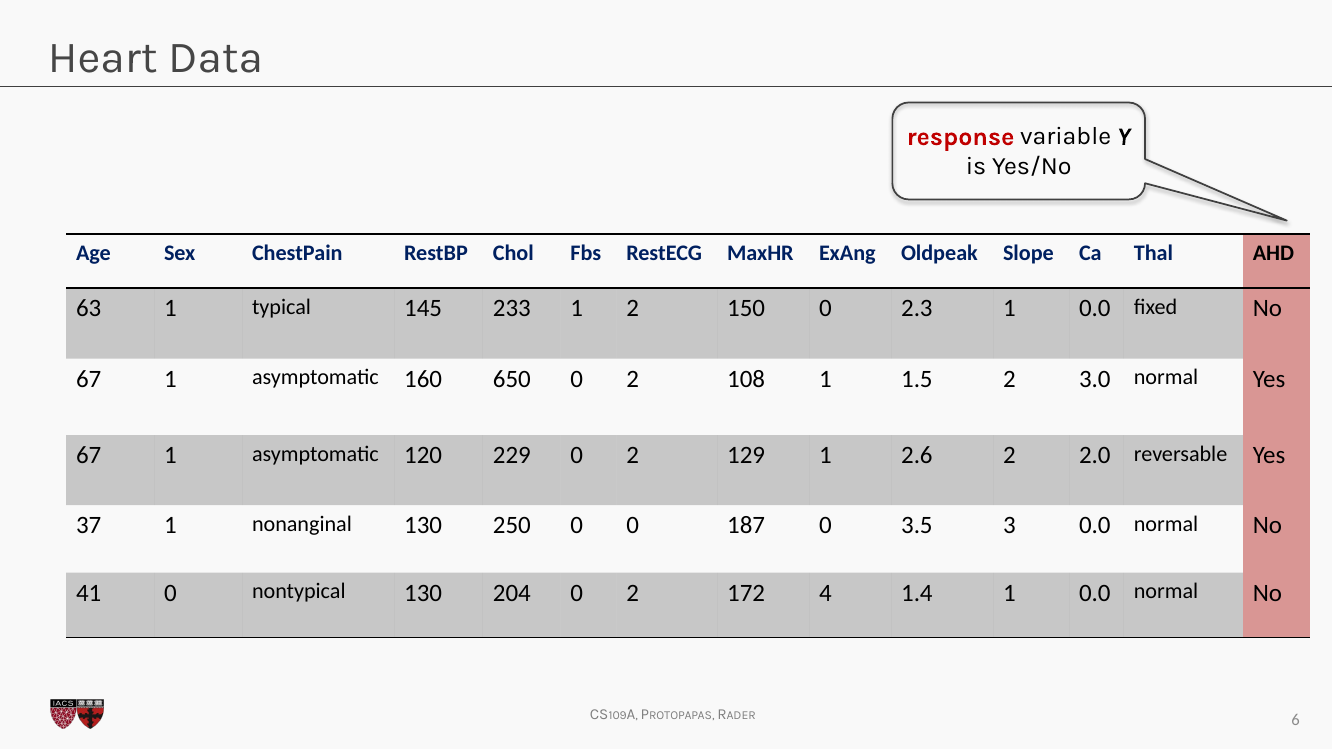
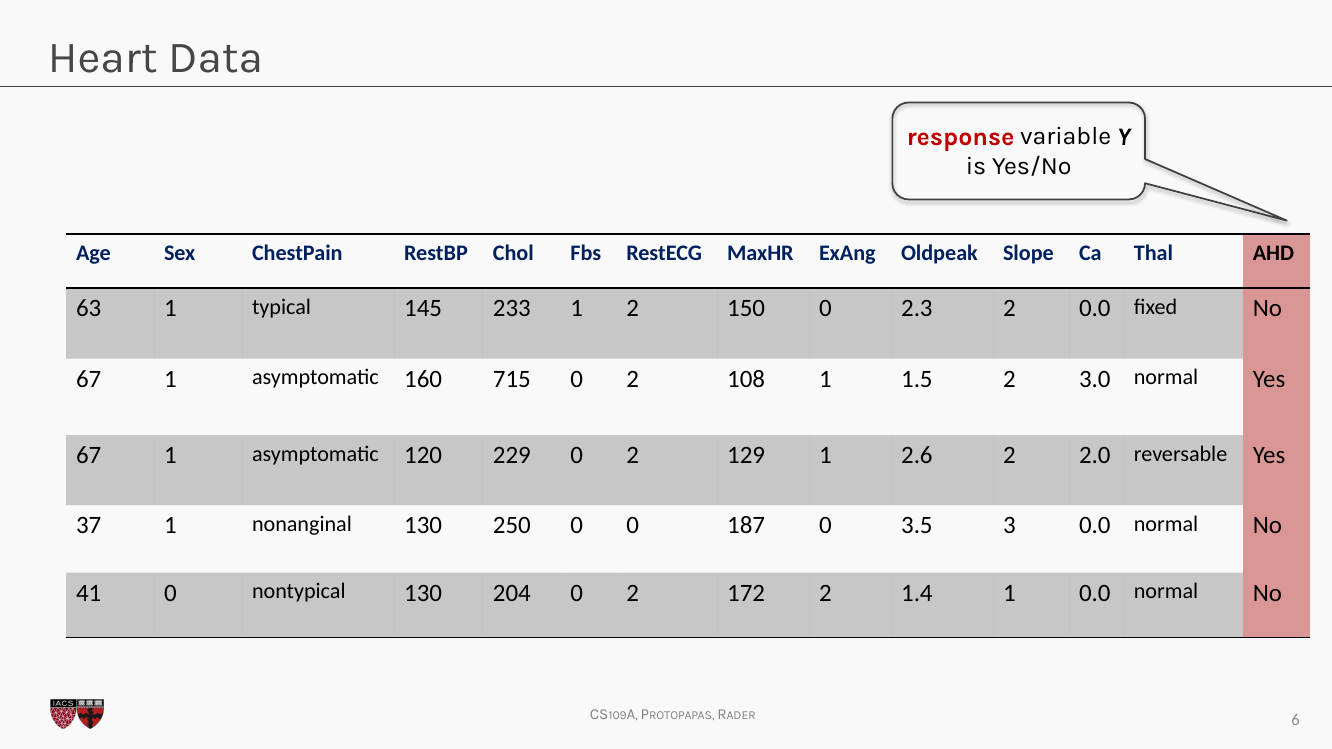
2.3 1: 1 -> 2 (1009, 309)
650: 650 -> 715 (512, 379)
172 4: 4 -> 2 (825, 593)
